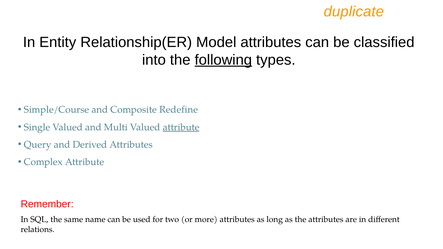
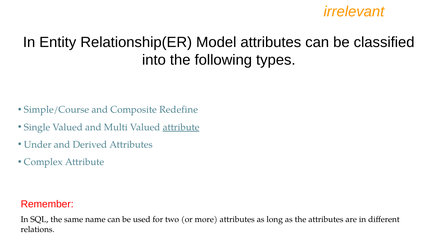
duplicate: duplicate -> irrelevant (354, 12)
following underline: present -> none (223, 60)
Query: Query -> Under (38, 145)
